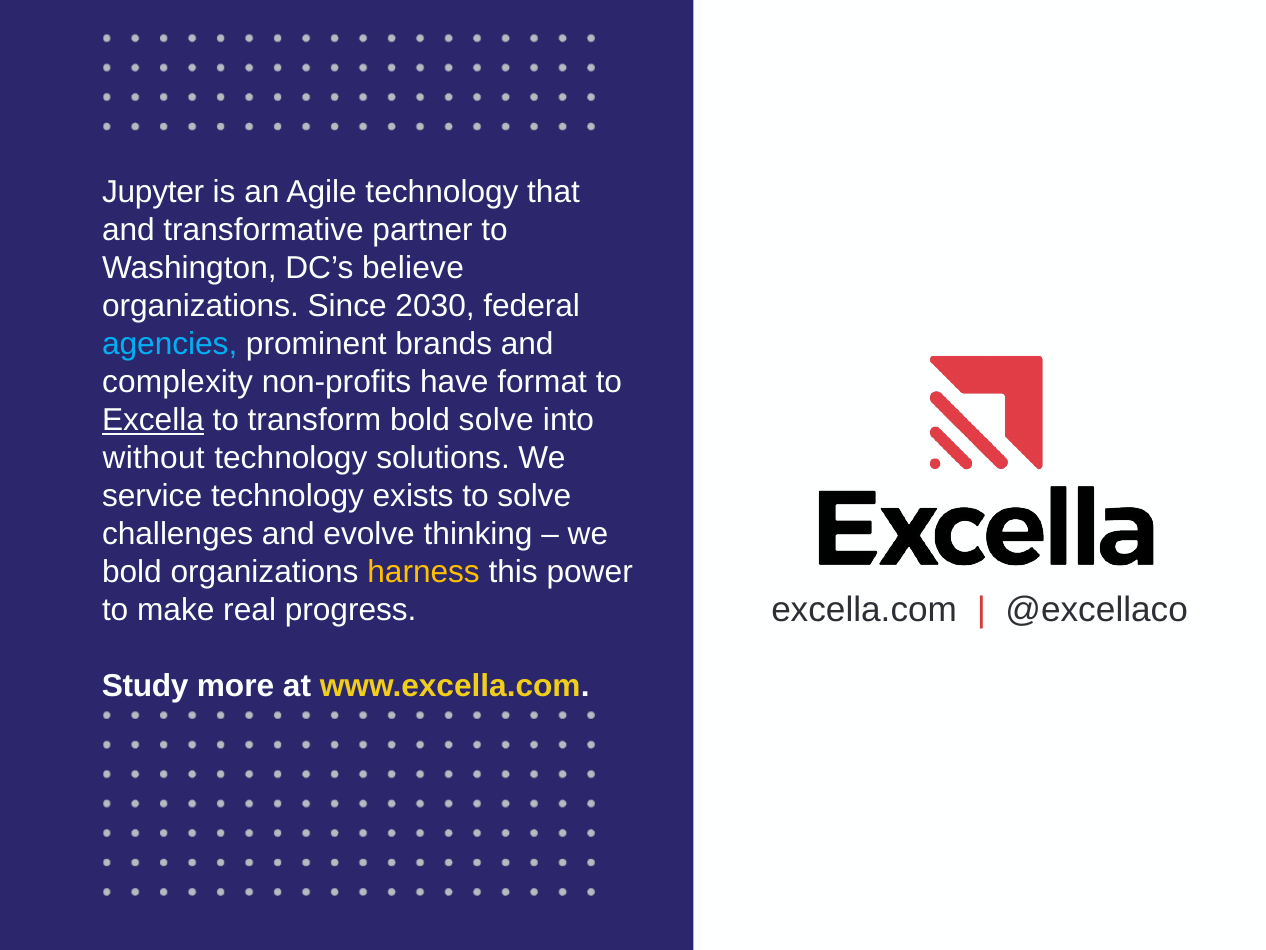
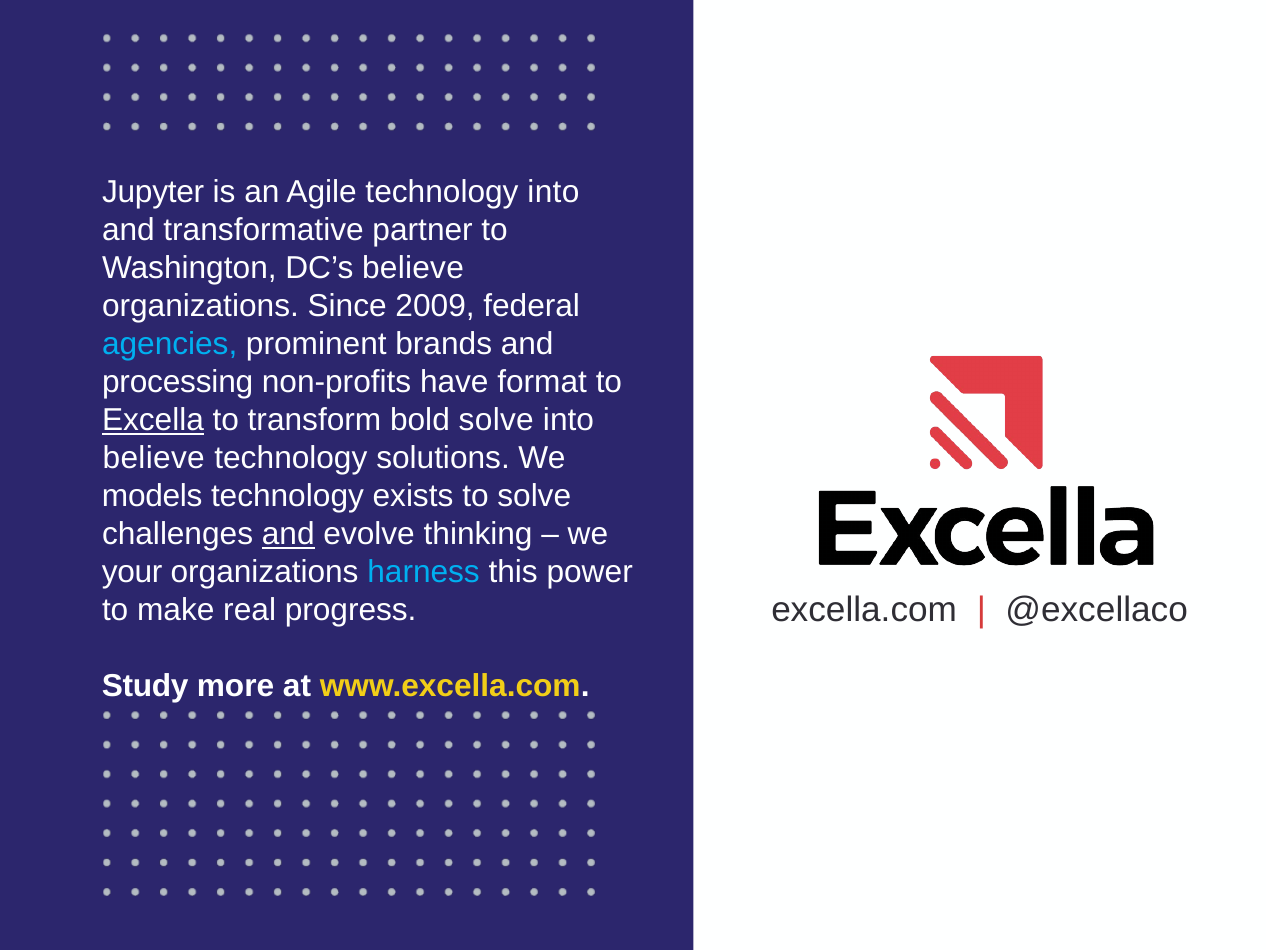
technology that: that -> into (553, 192)
2030: 2030 -> 2009 (435, 306)
complexity: complexity -> processing (178, 382)
without: without -> believe (154, 458)
service: service -> models (152, 496)
and underline: none -> present (288, 534)
bold: bold -> your (132, 572)
harness colour: yellow -> light blue (424, 572)
